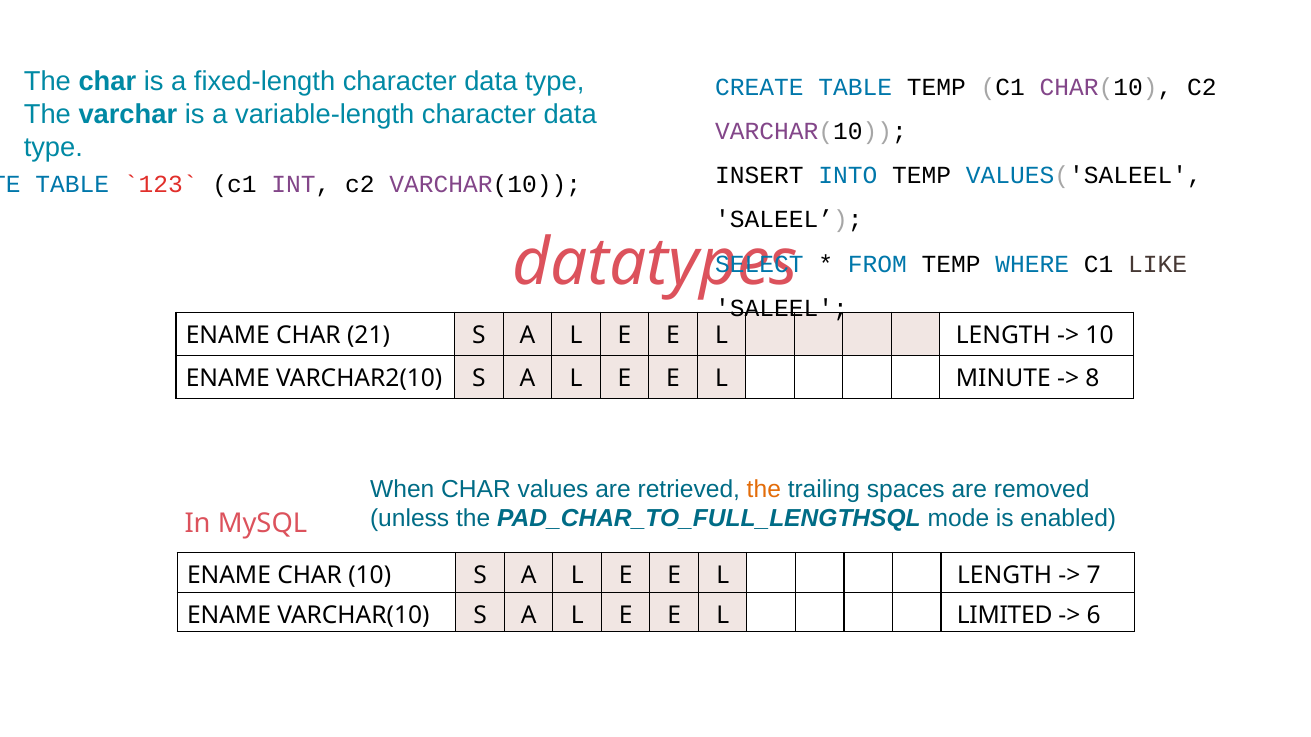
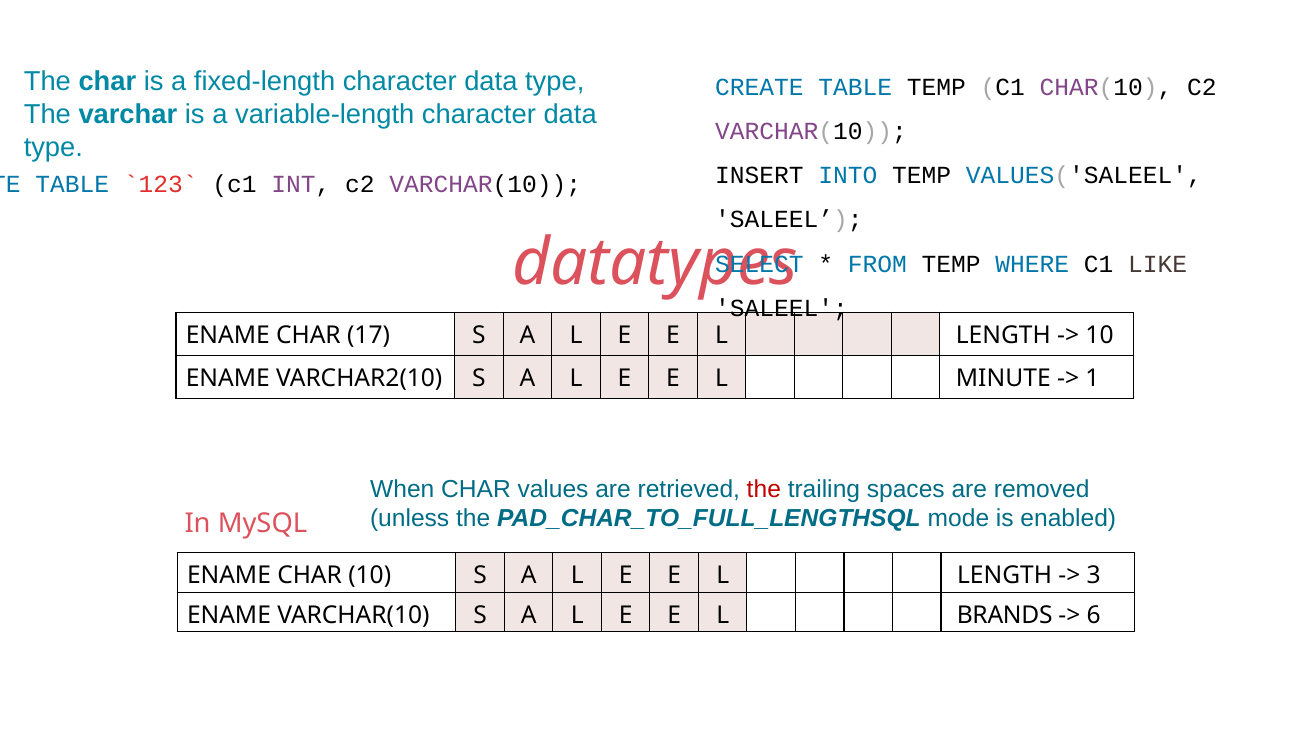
21: 21 -> 17 (369, 335)
8: 8 -> 1 (1092, 379)
the colour: orange -> red (764, 490)
7: 7 -> 3 (1094, 576)
LIMITED: LIMITED -> BRANDS (1005, 616)
